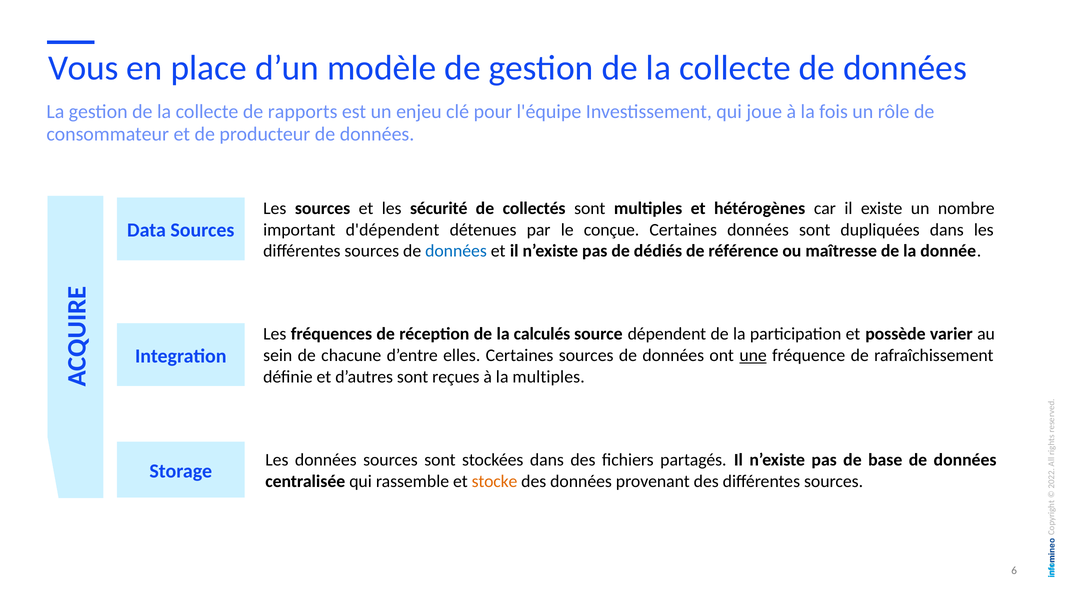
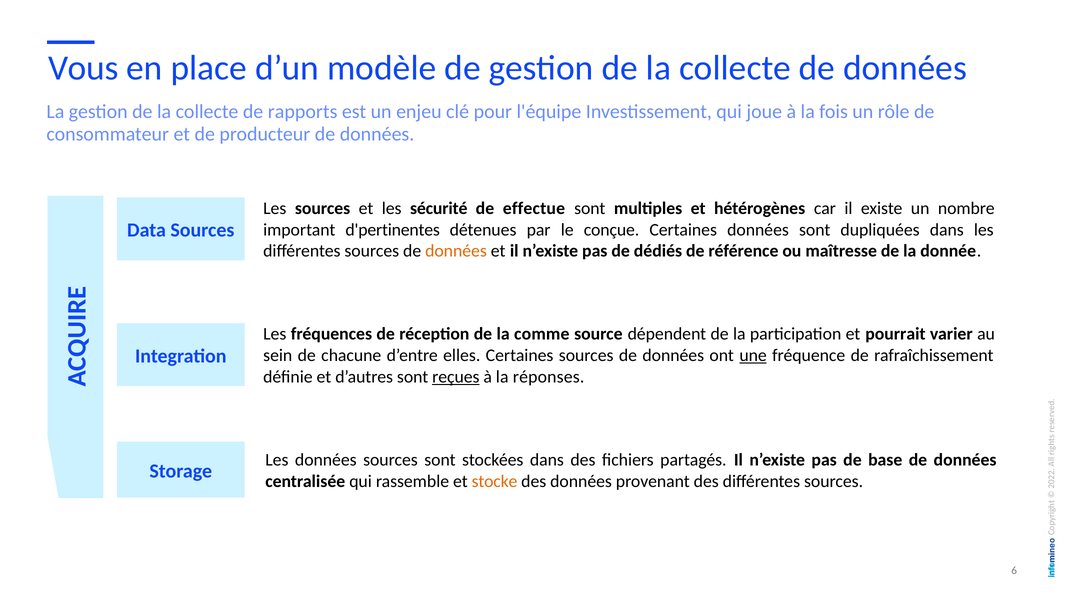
collectés: collectés -> effectue (534, 209)
d'dépendent: d'dépendent -> d'pertinentes (393, 230)
données colour: blue -> orange (456, 251)
calculés: calculés -> comme (542, 334)
possède: possède -> pourrait (895, 334)
reçues underline: none -> present (456, 377)
la multiples: multiples -> réponses (549, 377)
